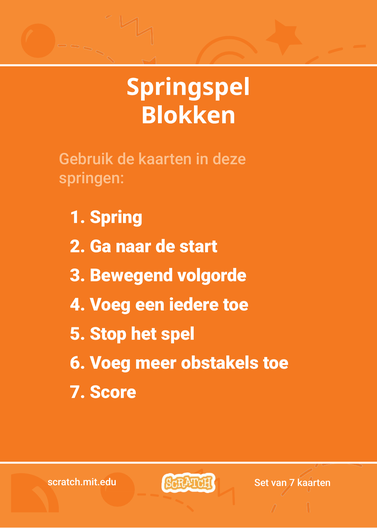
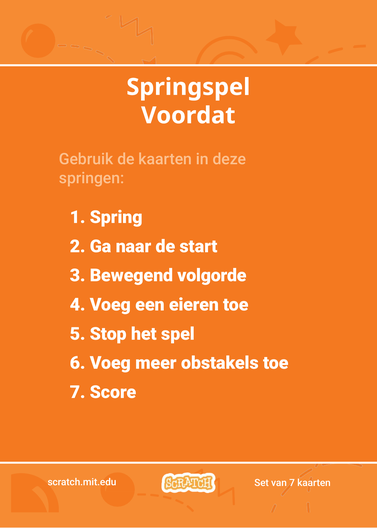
Blokken: Blokken -> Voordat (188, 115)
iedere: iedere -> eieren (194, 305)
